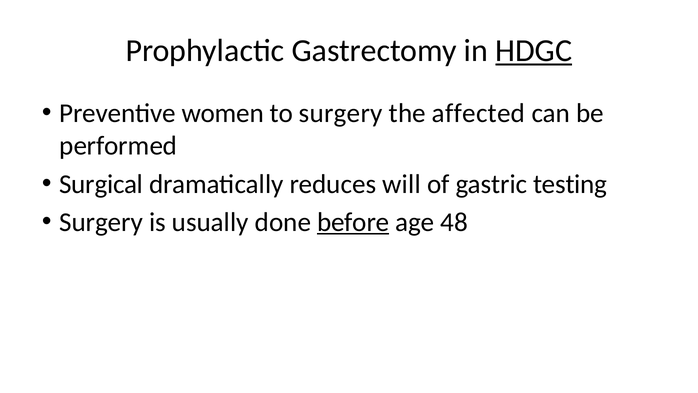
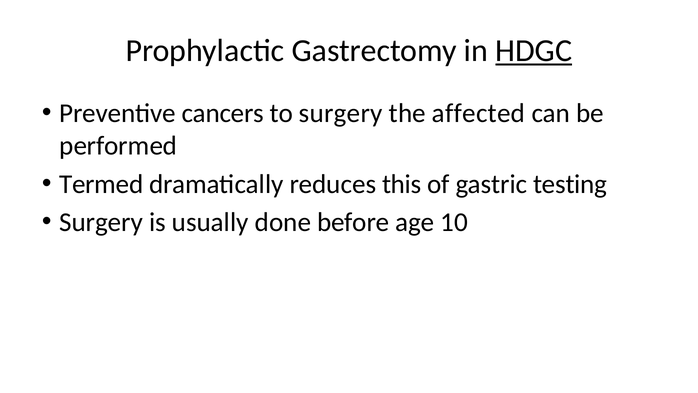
women: women -> cancers (223, 113)
Surgical: Surgical -> Termed (101, 184)
will: will -> this (402, 184)
before underline: present -> none (353, 222)
48: 48 -> 10 (454, 222)
